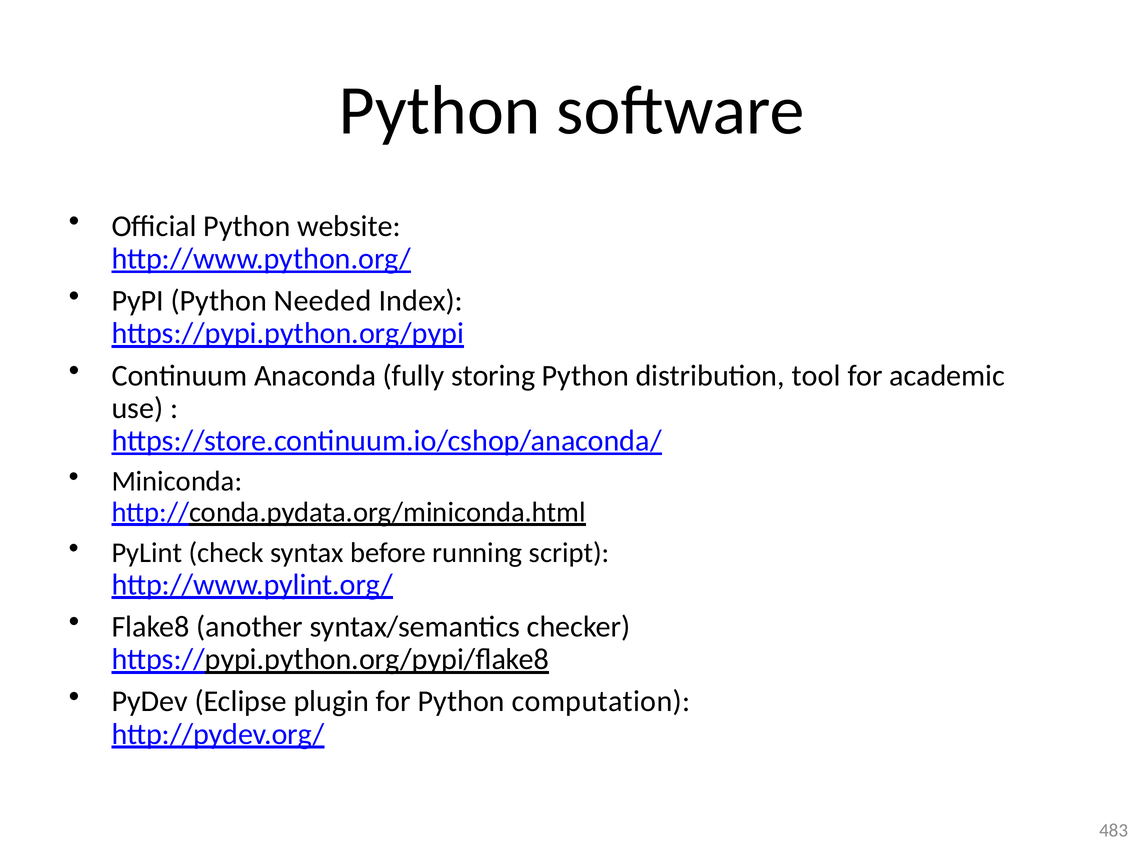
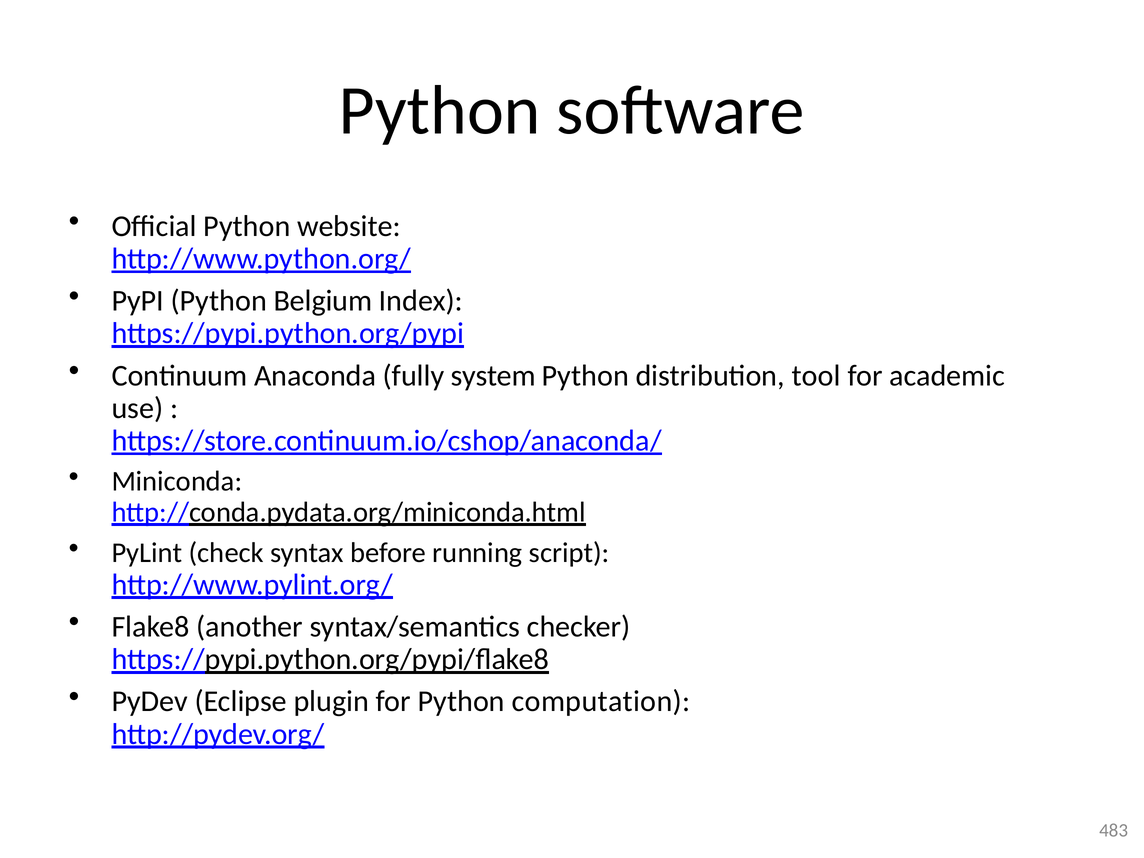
Needed: Needed -> Belgium (323, 301)
storing: storing -> system (493, 376)
